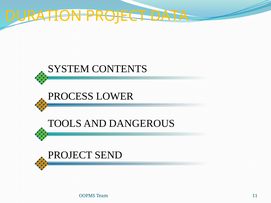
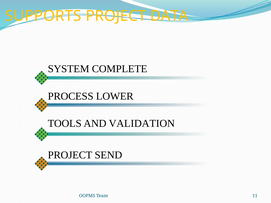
DURATION: DURATION -> SUPPORTS (43, 16)
CONTENTS: CONTENTS -> COMPLETE (120, 69)
DANGEROUS: DANGEROUS -> VALIDATION (142, 124)
